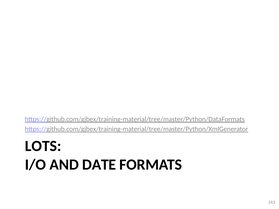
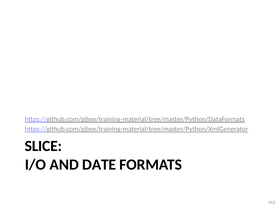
LOTS: LOTS -> SLICE (43, 146)
